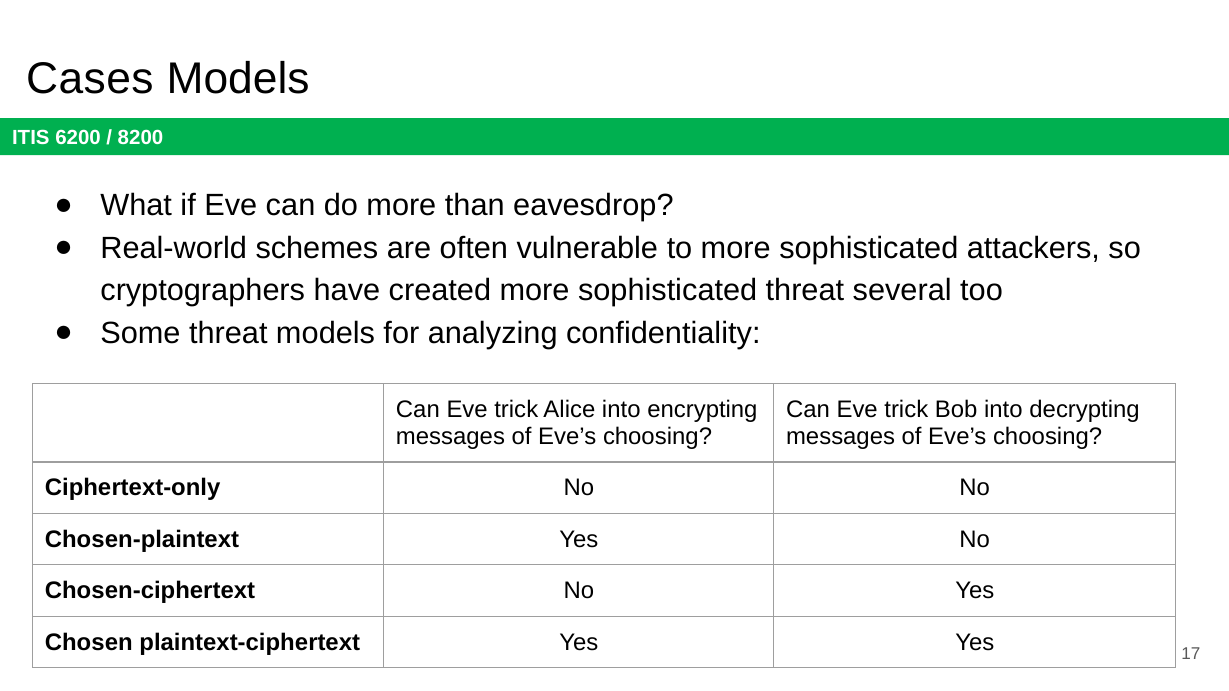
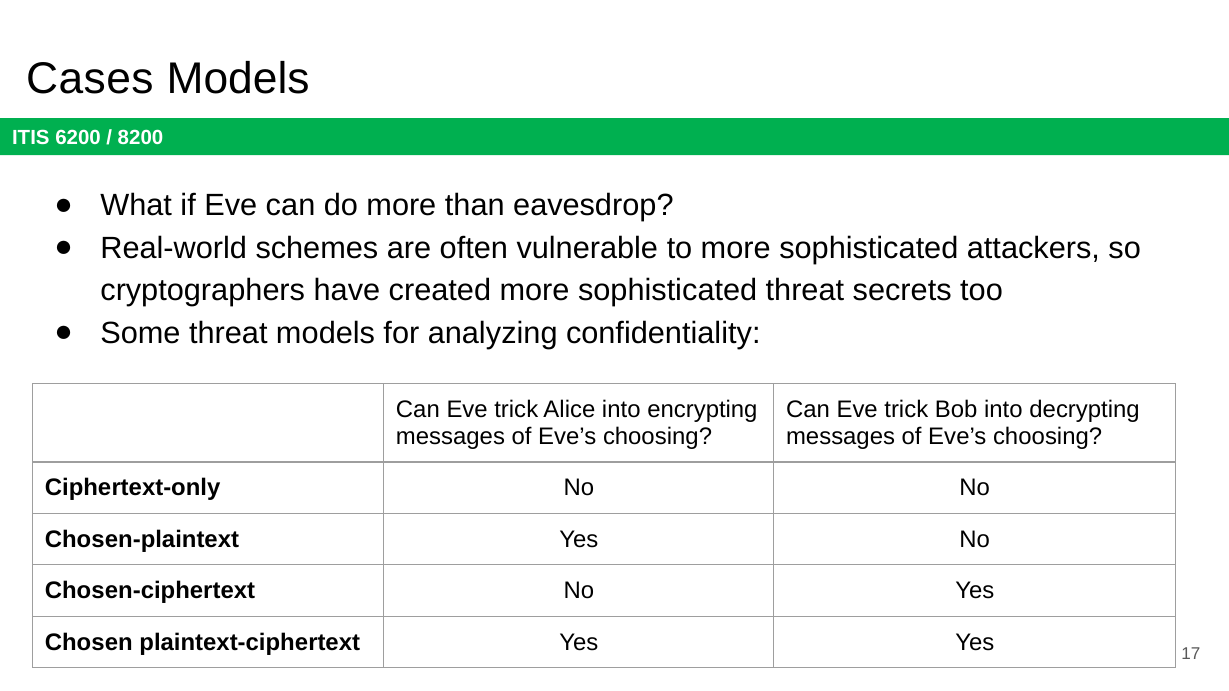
several: several -> secrets (902, 291)
